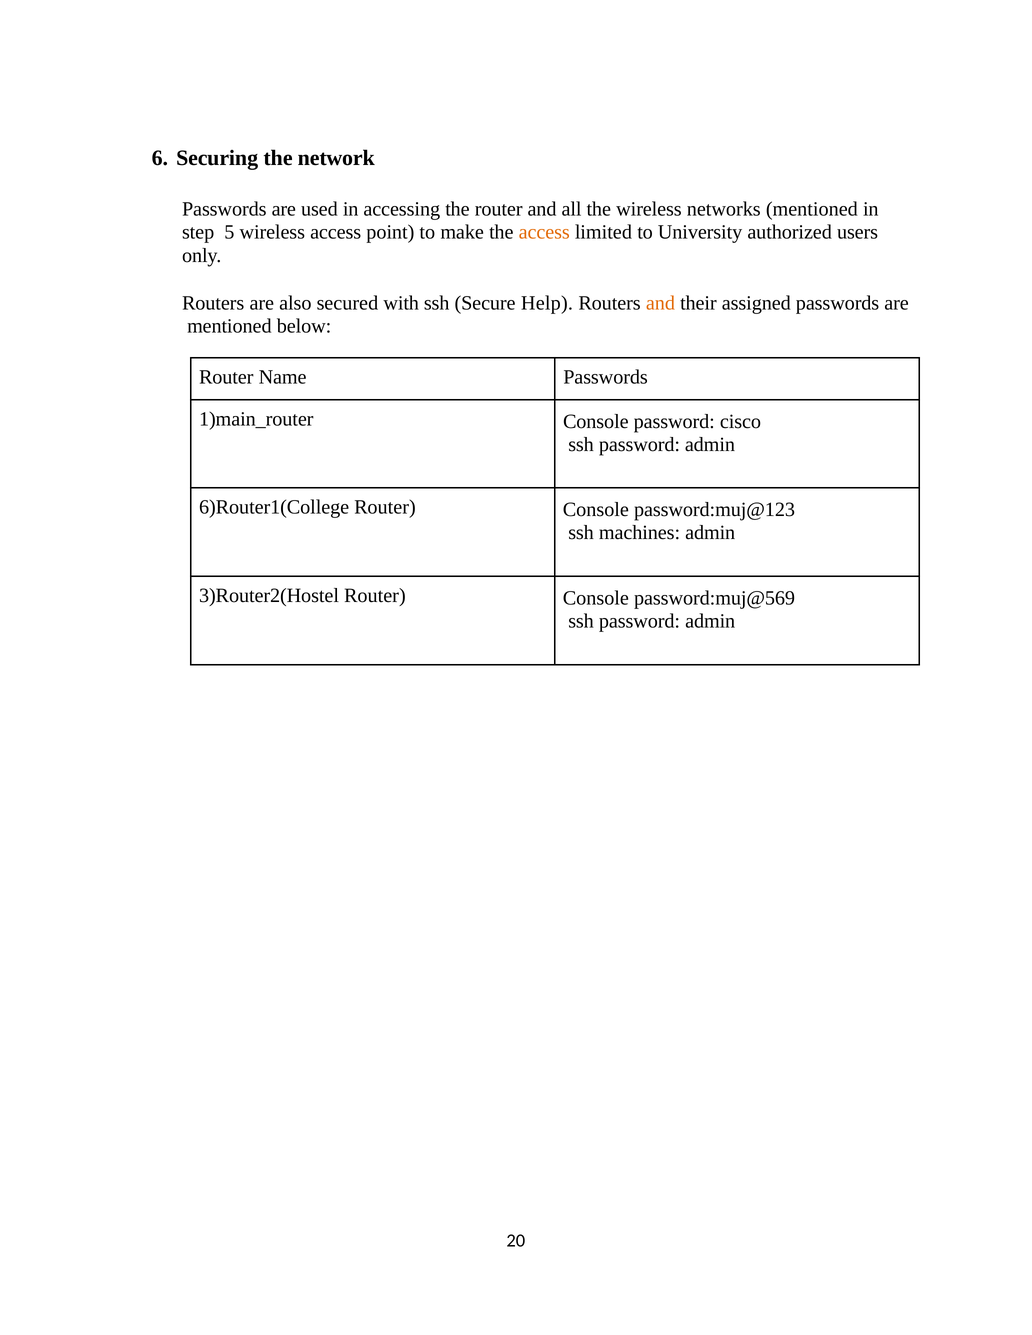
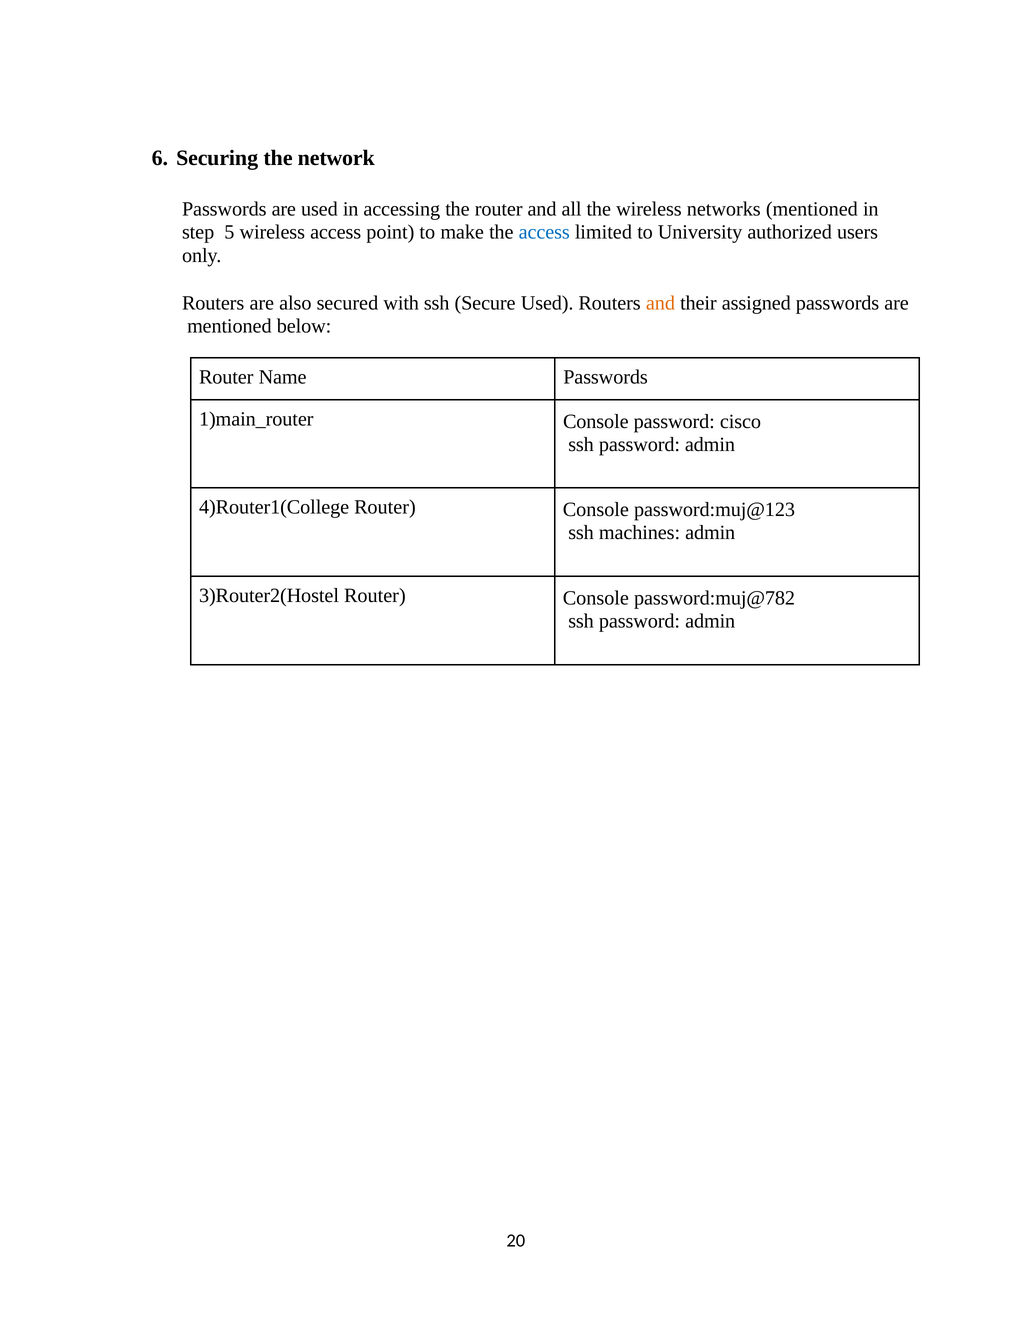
access colour: orange -> blue (544, 232)
Secure Help: Help -> Used (547, 303)
6)Router1(College: 6)Router1(College -> 4)Router1(College (274, 507)
password:muj@569: password:muj@569 -> password:muj@782 (715, 598)
